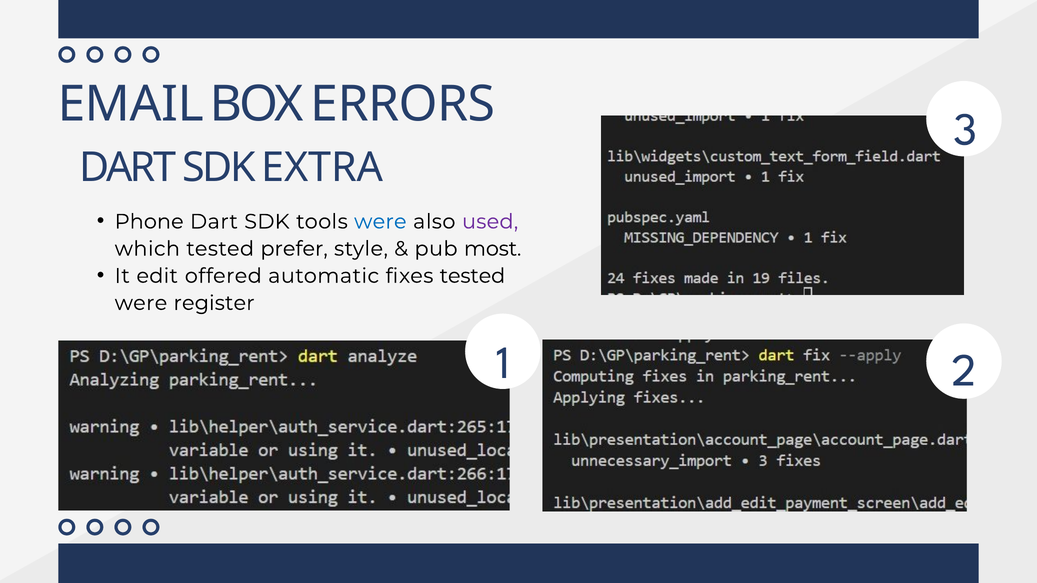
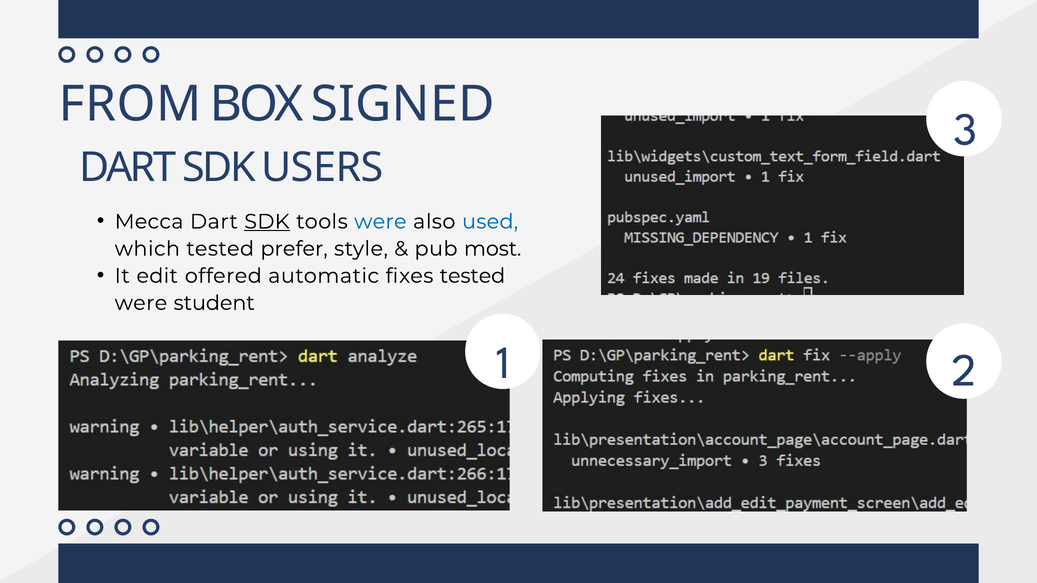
EMAIL: EMAIL -> FROM (130, 104)
ERRORS: ERRORS -> SIGNED (403, 104)
EXTRA: EXTRA -> USERS (322, 168)
Phone: Phone -> Mecca (149, 222)
SDK underline: none -> present (267, 222)
used colour: purple -> blue (490, 222)
register: register -> student (214, 303)
